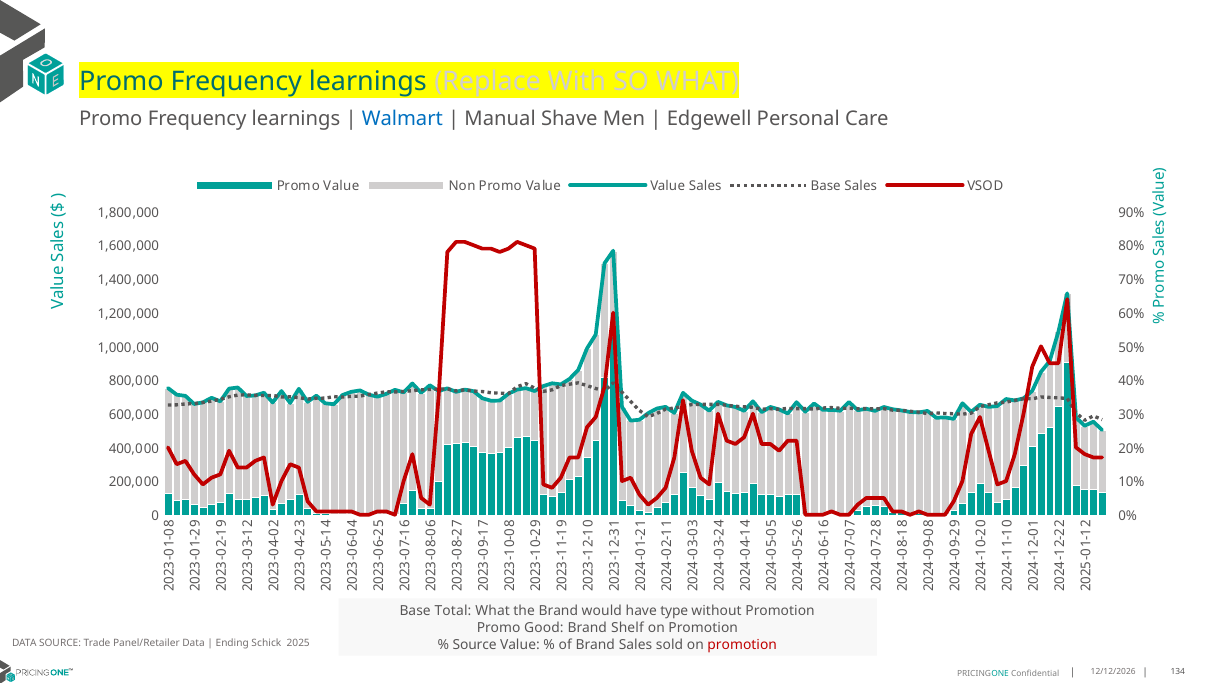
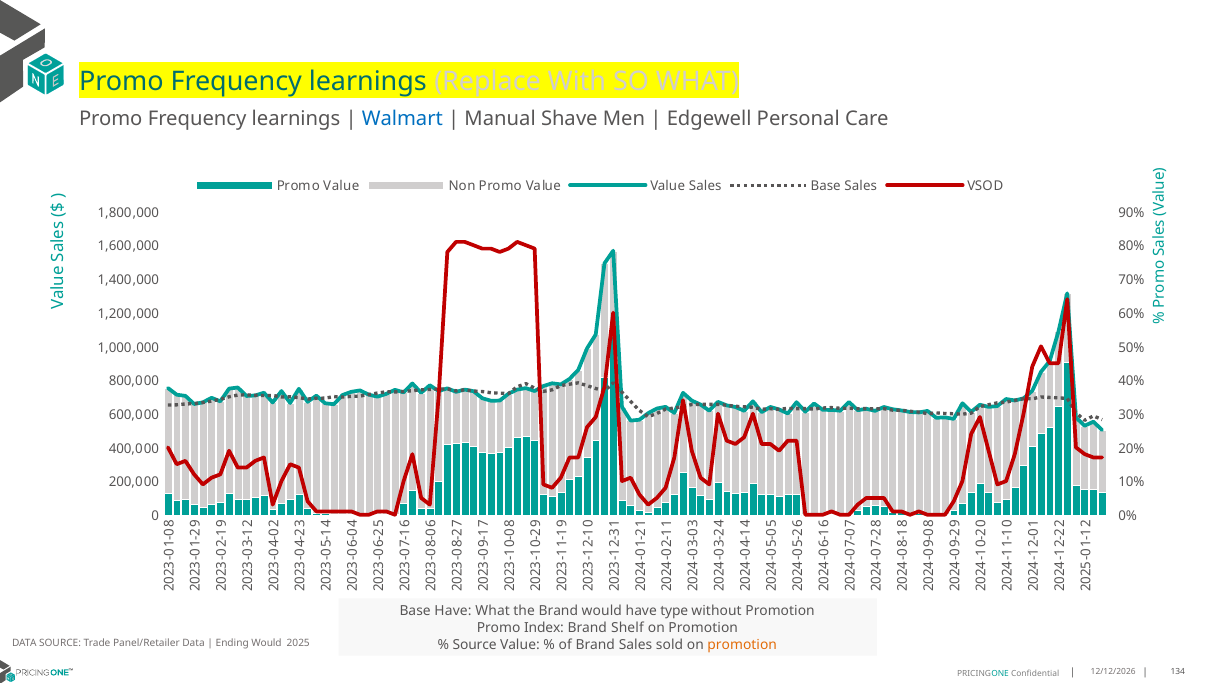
Base Total: Total -> Have (453, 612)
Good: Good -> Index (544, 628)
Ending Schick: Schick -> Would (267, 644)
promotion colour: red -> orange (742, 645)
